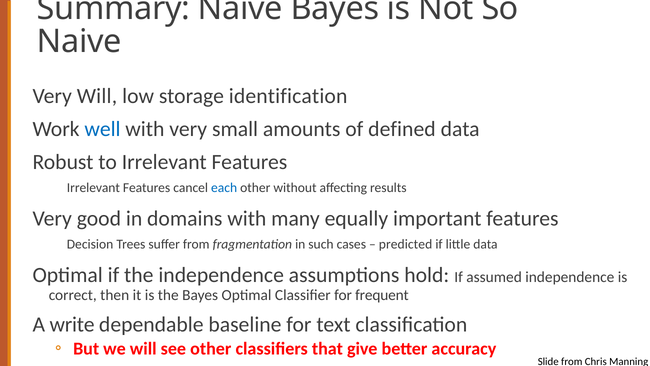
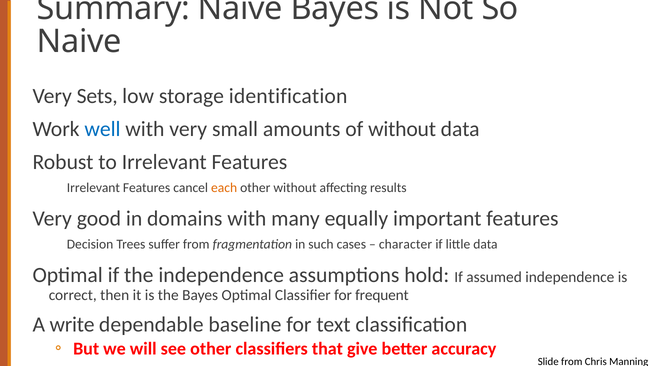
Very Will: Will -> Sets (97, 96)
of defined: defined -> without (402, 129)
each colour: blue -> orange (224, 188)
predicted: predicted -> character (406, 244)
